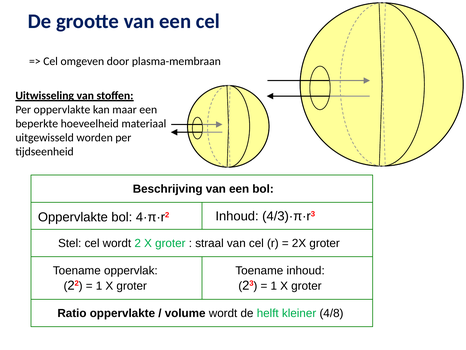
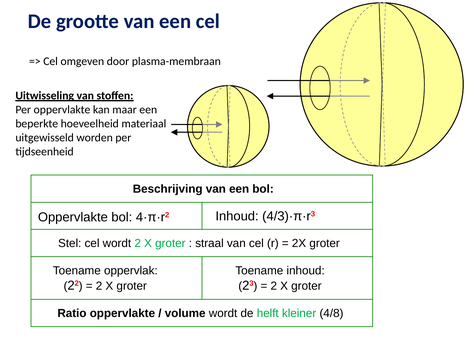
1: 1 -> 2 (99, 286)
1: 1 -> 2 (274, 286)
